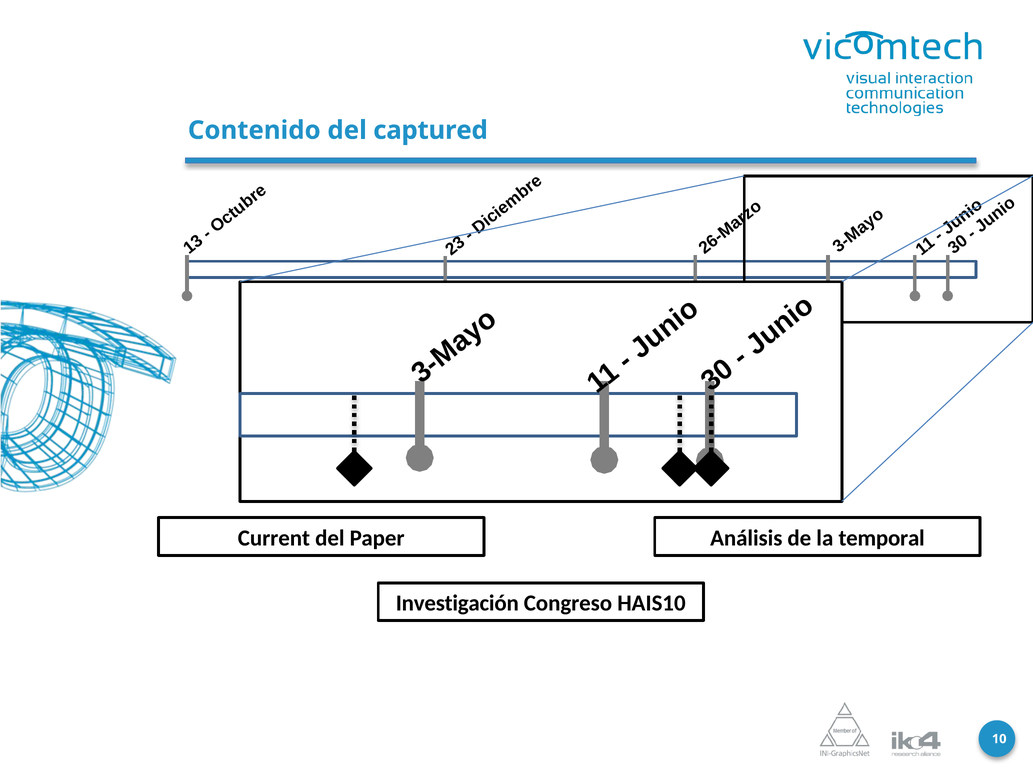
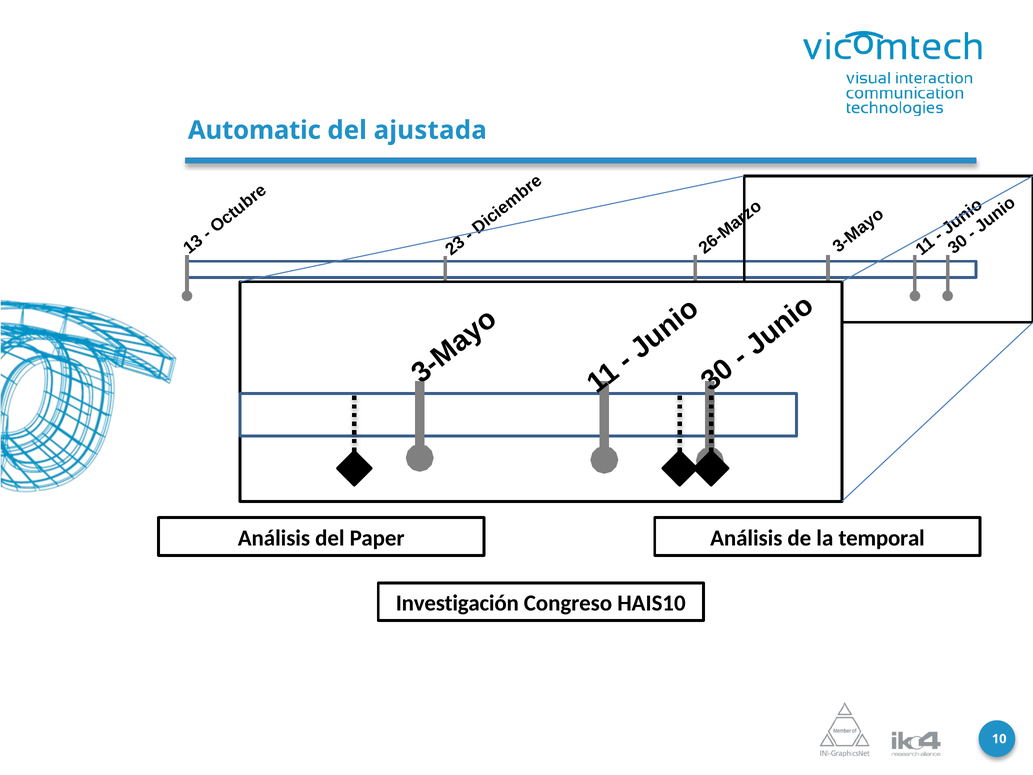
Contenido: Contenido -> Automatic (254, 130)
captured: captured -> ajustada (430, 130)
Current: Current -> Análisis (274, 538)
